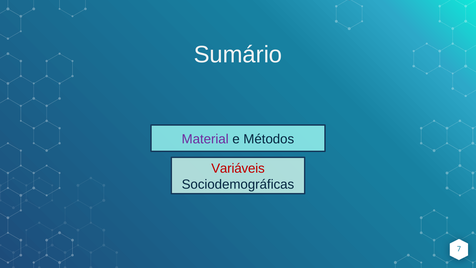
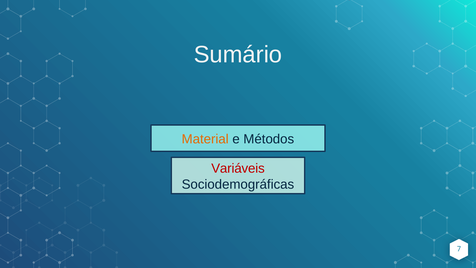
Material colour: purple -> orange (205, 139)
